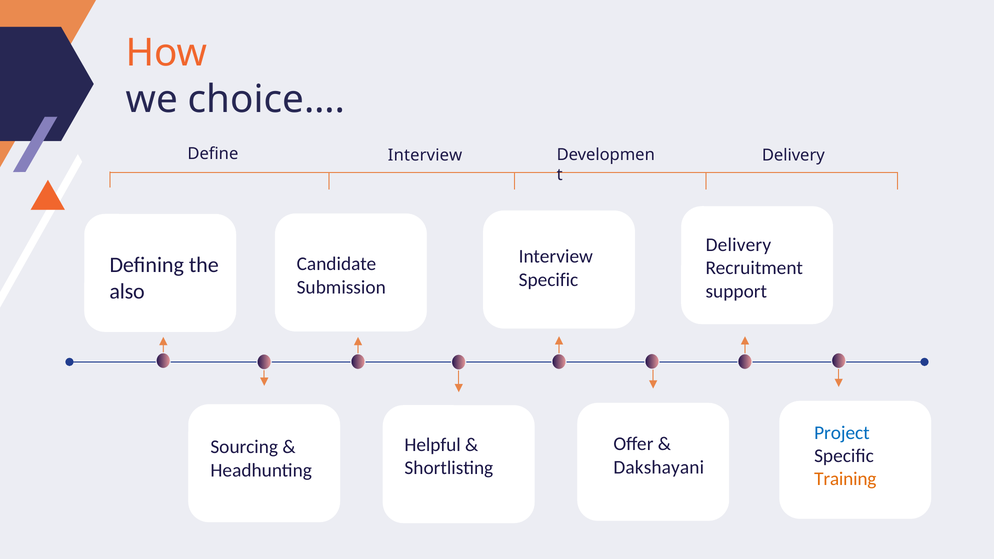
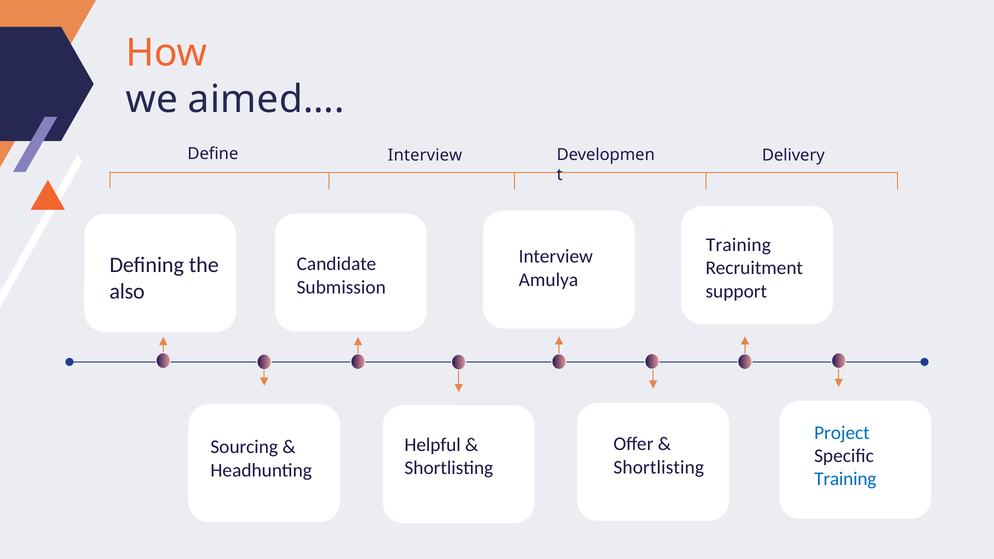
choice…: choice… -> aimed… (266, 100)
Delivery: Delivery -> Training (738, 245)
Specific: Specific -> Amulya (548, 280)
Dakshayani: Dakshayani -> Shortlisting (659, 467)
Training colour: orange -> blue (845, 479)
